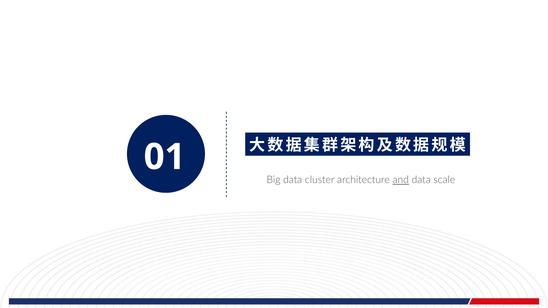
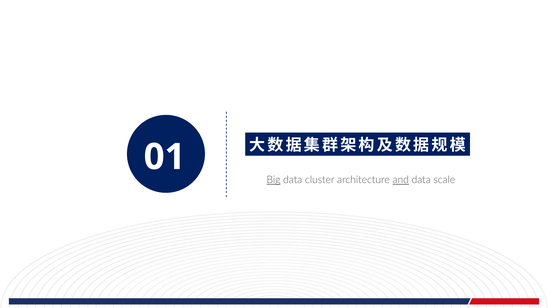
Big underline: none -> present (273, 180)
